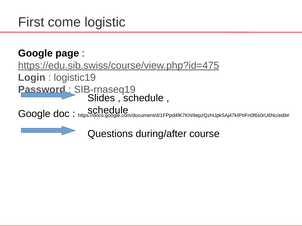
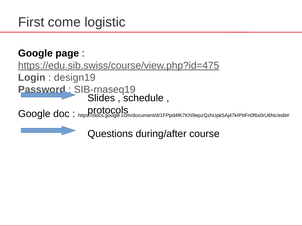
logistic19: logistic19 -> design19 (75, 78)
schedule: schedule -> protocols (108, 110)
